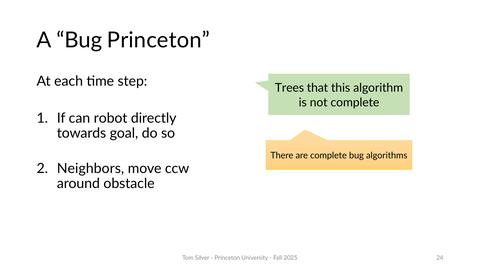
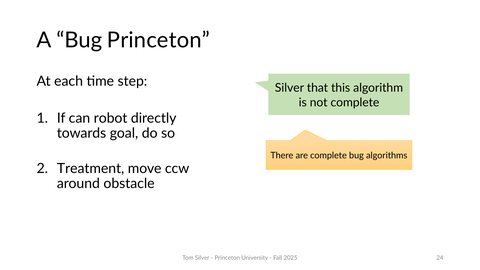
Trees: Trees -> Silver (289, 88)
Neighbors: Neighbors -> Treatment (91, 168)
